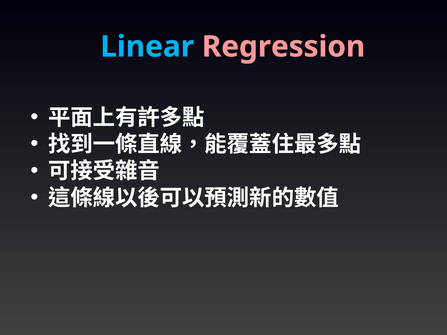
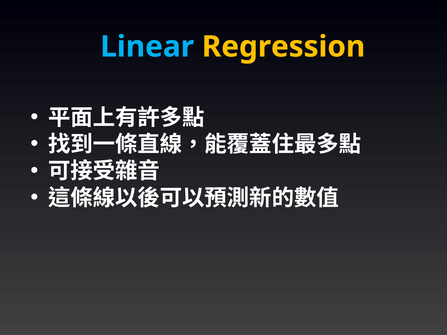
Regression colour: pink -> yellow (284, 47)
